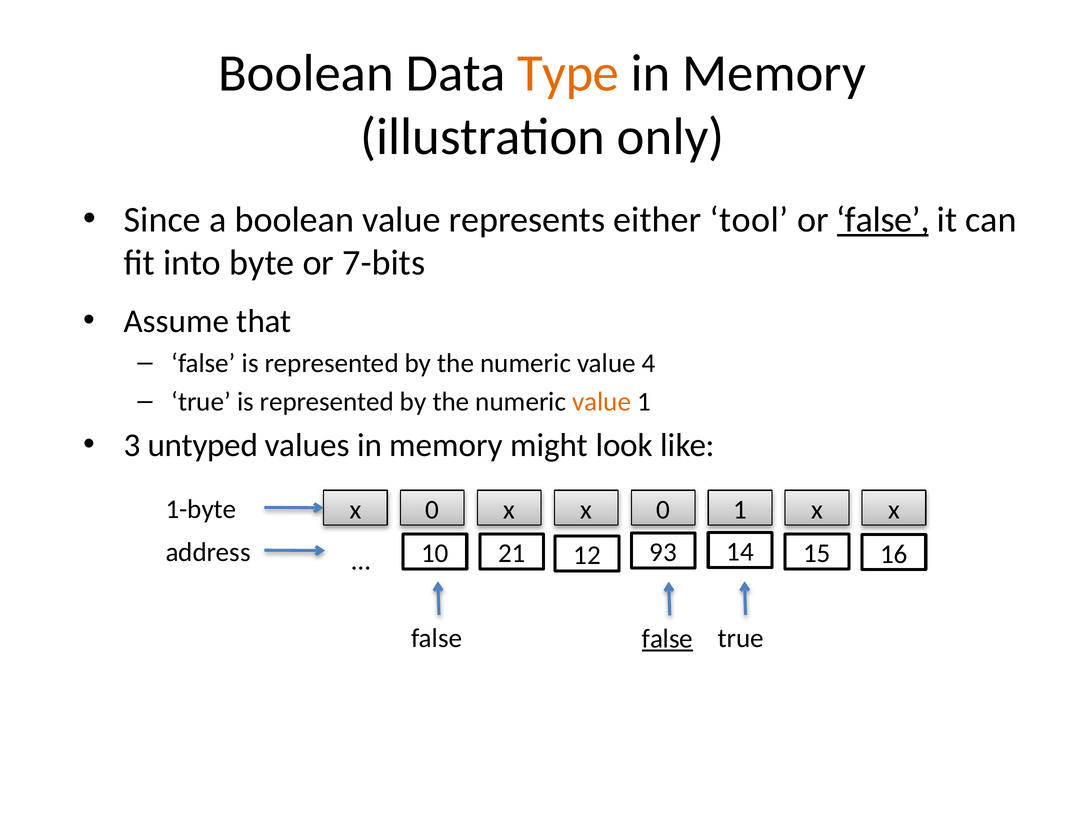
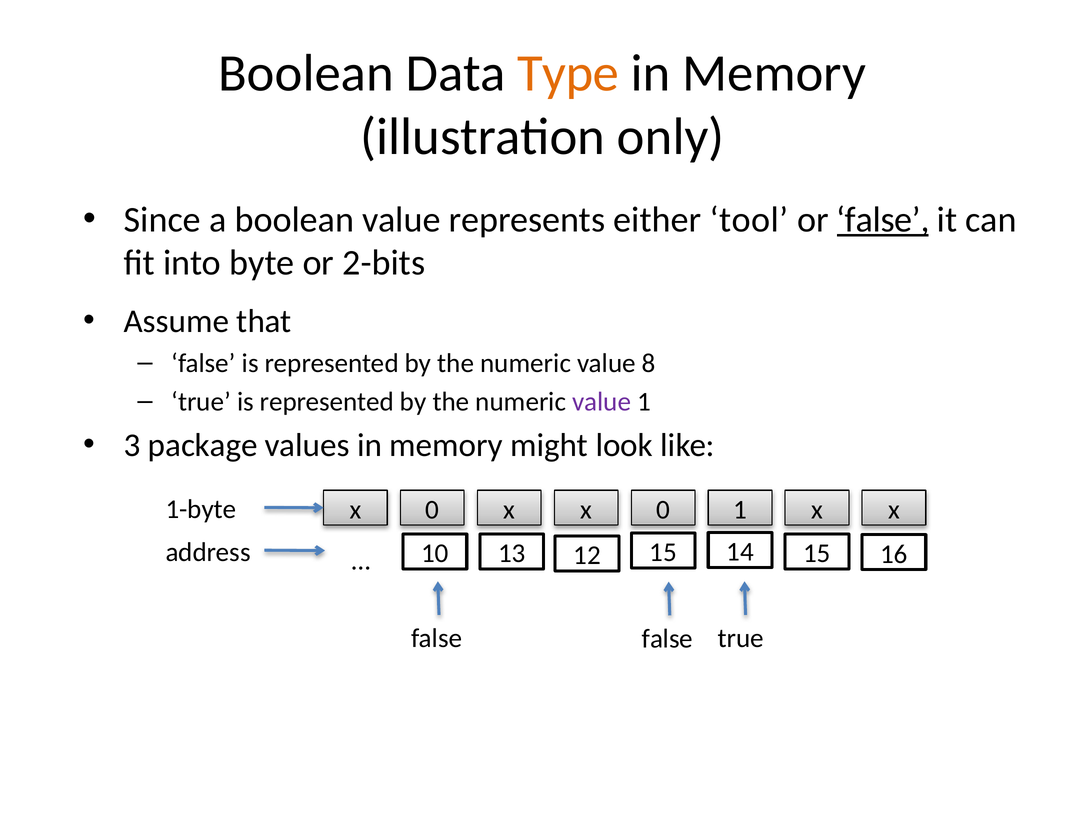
7-bits: 7-bits -> 2-bits (384, 263)
4: 4 -> 8 (649, 363)
value colour: orange -> purple (602, 402)
untyped: untyped -> package (203, 445)
21: 21 -> 13 (512, 553)
12 93: 93 -> 15 (663, 552)
false underline: present -> none (667, 639)
